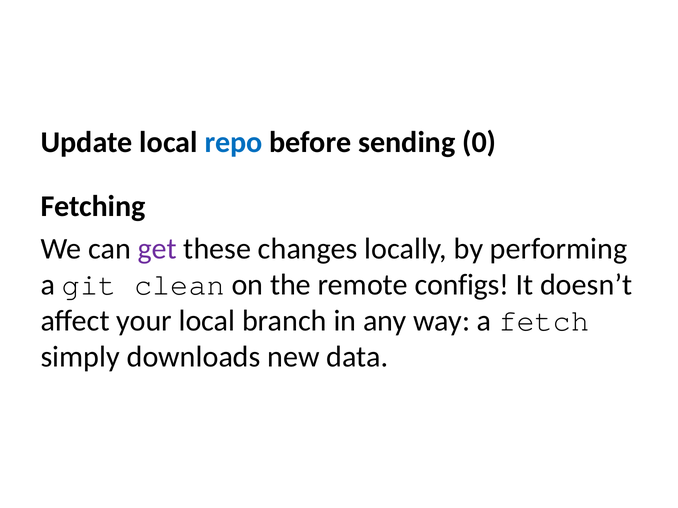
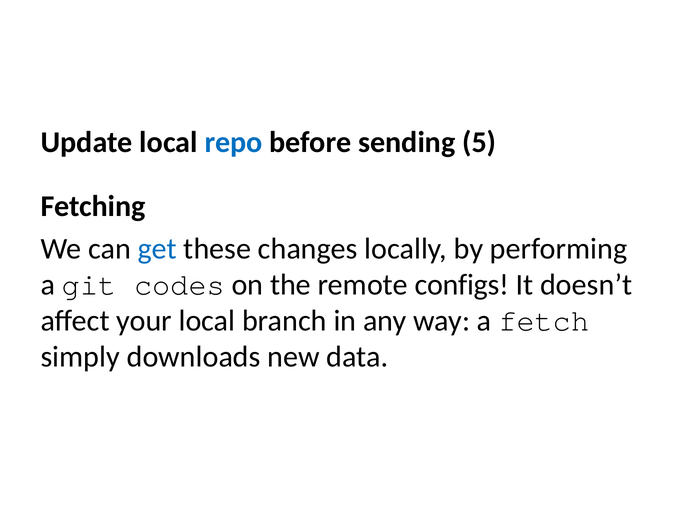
0: 0 -> 5 (479, 142)
get colour: purple -> blue (157, 249)
clean: clean -> codes (179, 285)
